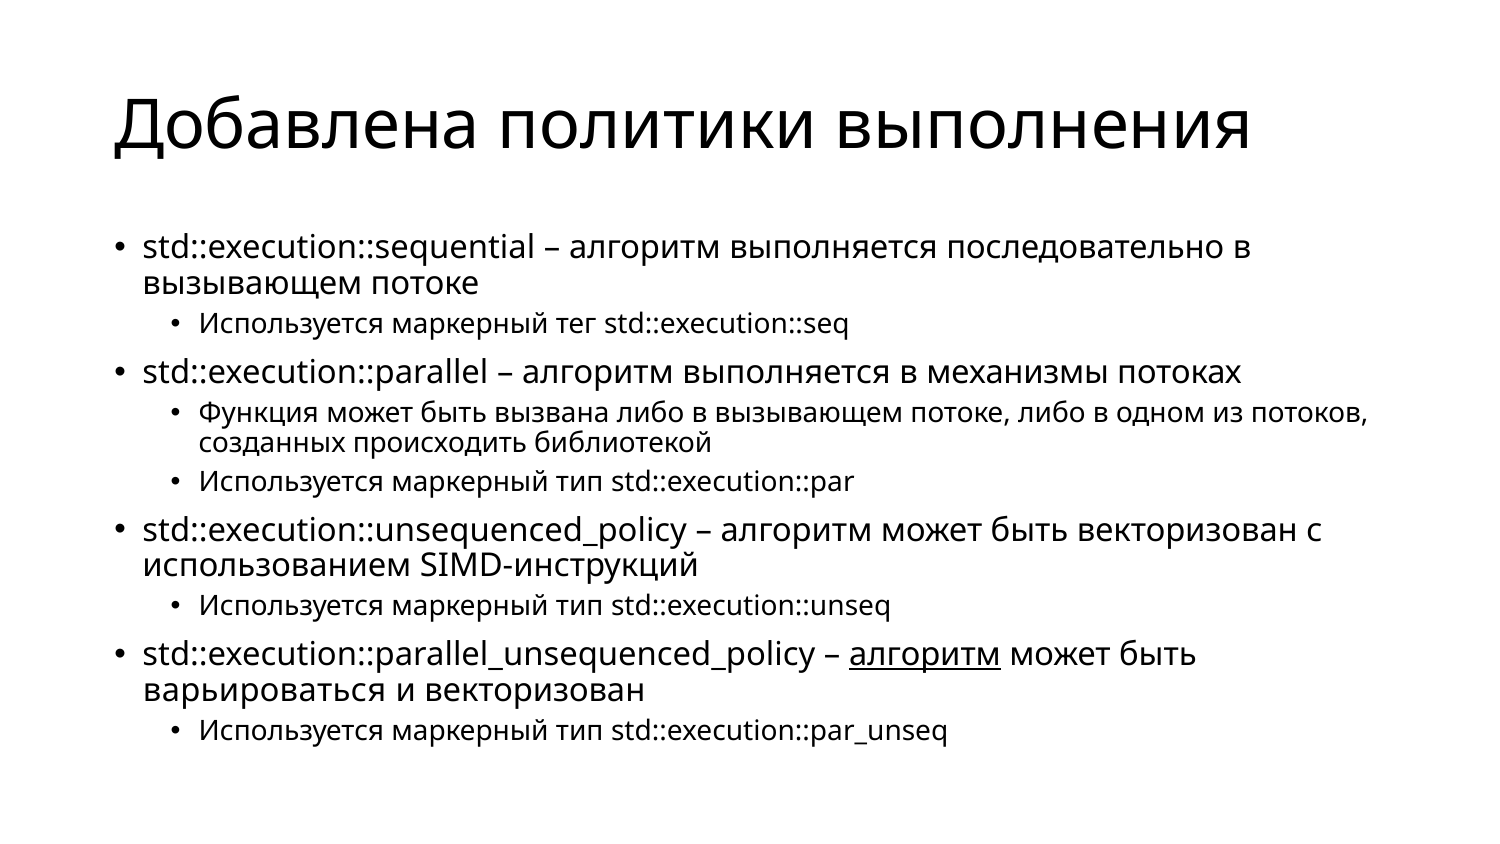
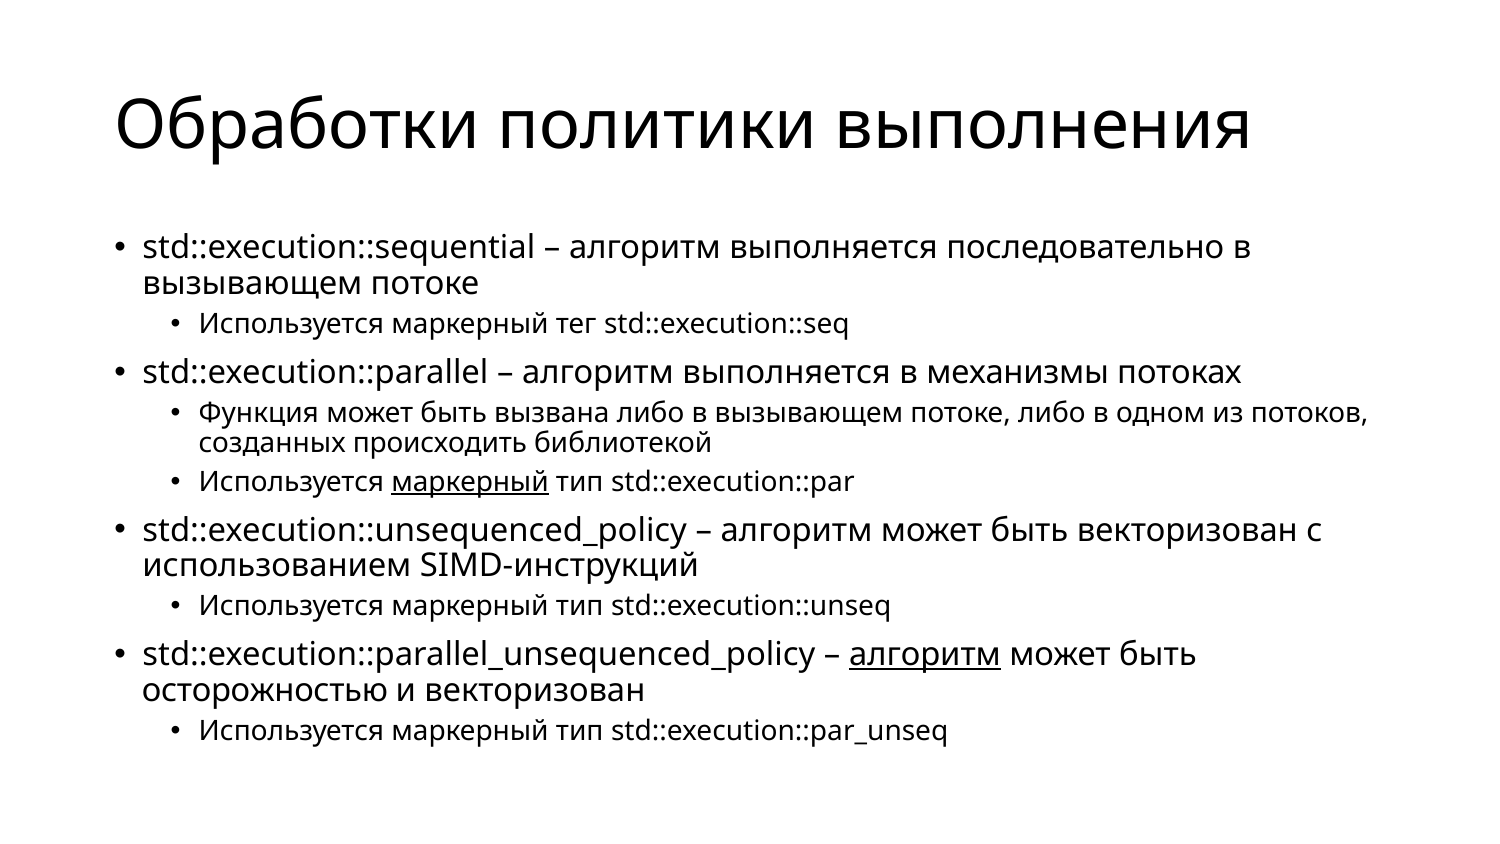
Добавлена: Добавлена -> Обработки (297, 126)
маркерный underline: none -> present (470, 482)
варьироваться: варьироваться -> осторожностью (265, 690)
